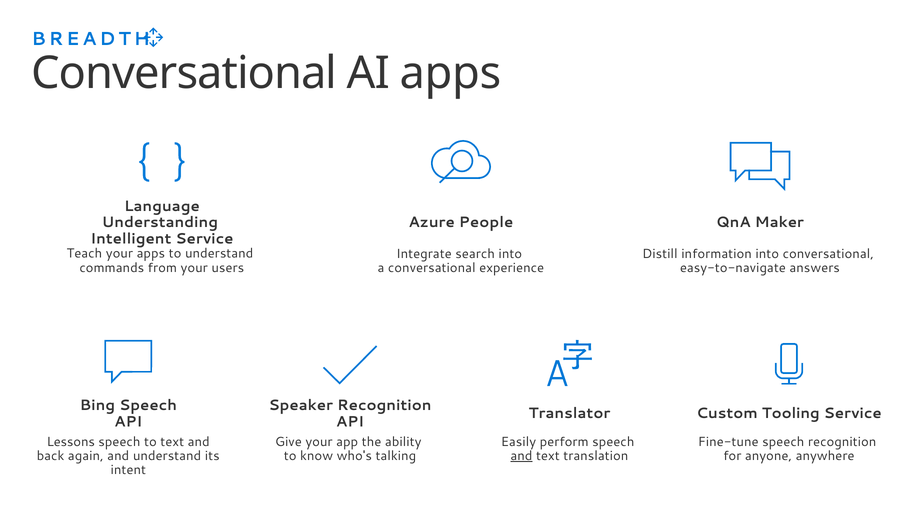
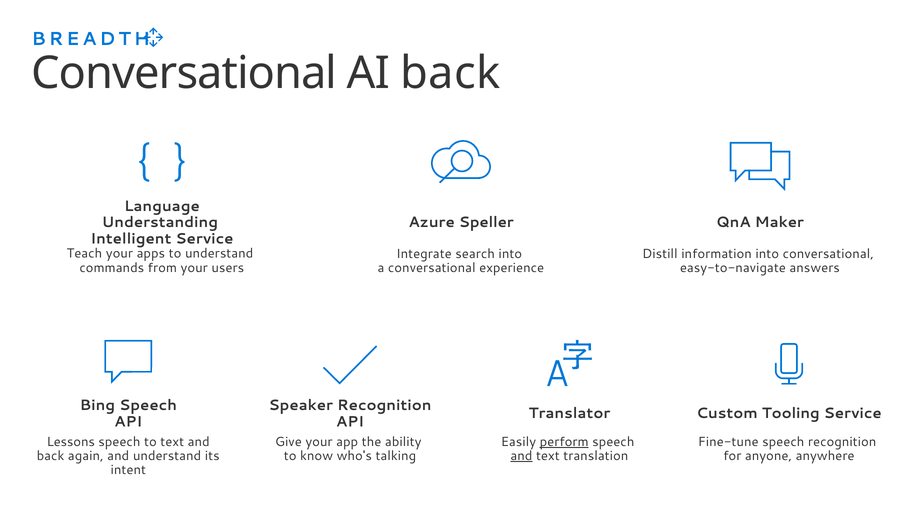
AI apps: apps -> back (450, 73)
People: People -> Speller (486, 222)
perform underline: none -> present (564, 441)
